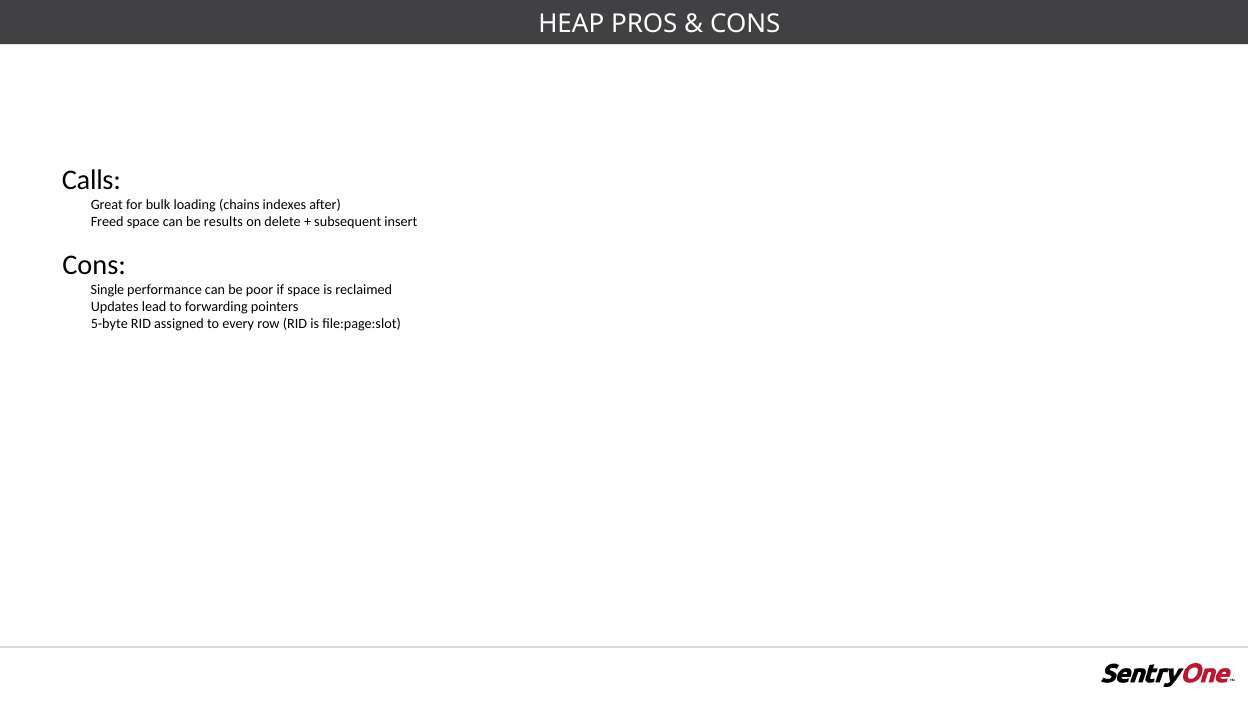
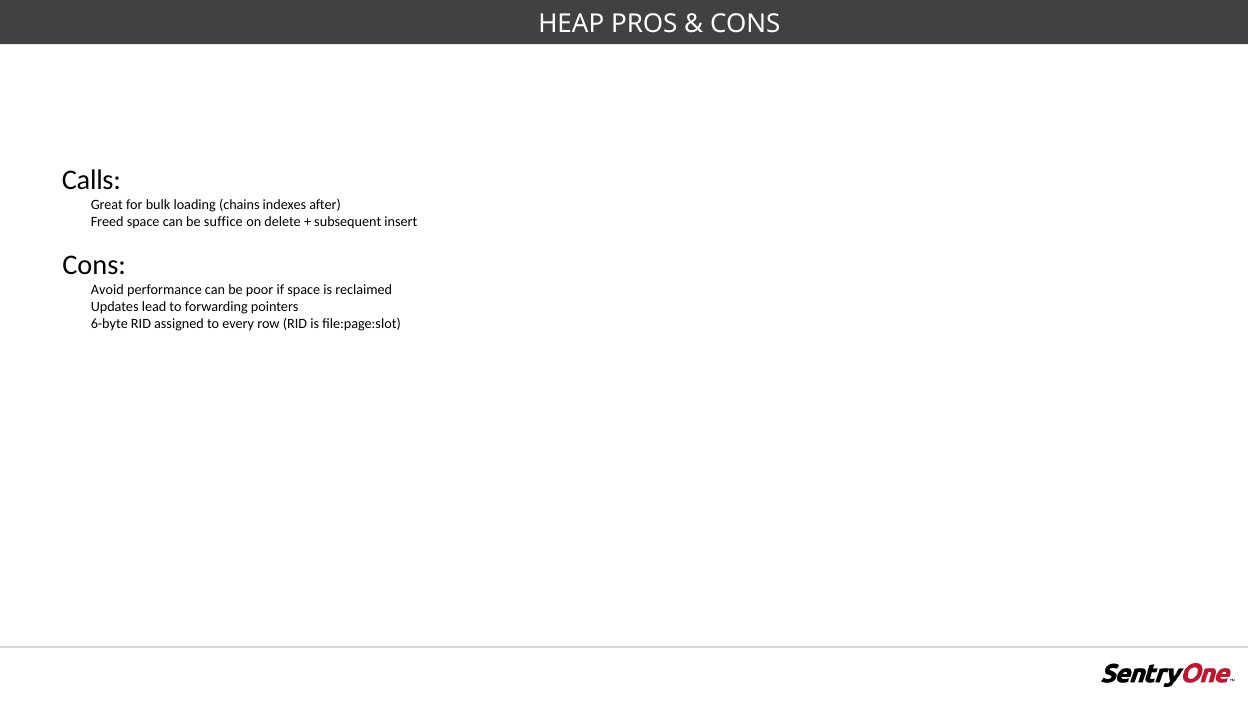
results: results -> suffice (223, 222)
Single: Single -> Avoid (107, 290)
5-byte: 5-byte -> 6-byte (109, 324)
